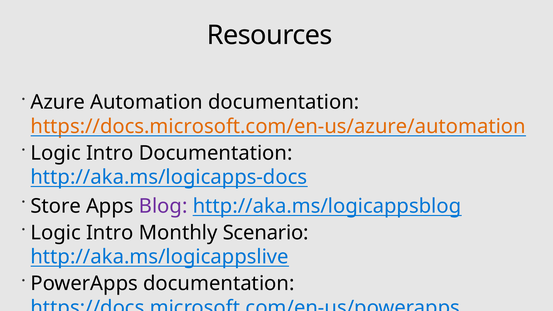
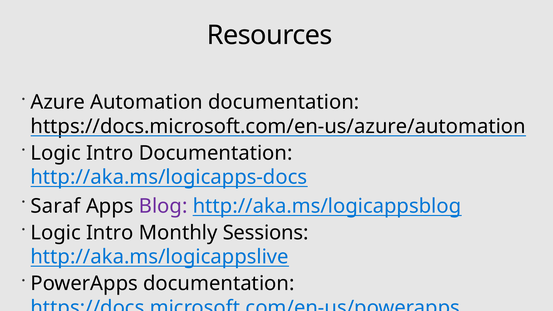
https://docs.microsoft.com/en-us/azure/automation colour: orange -> black (278, 126)
Store: Store -> Saraf (56, 206)
Scenario: Scenario -> Sessions (266, 233)
